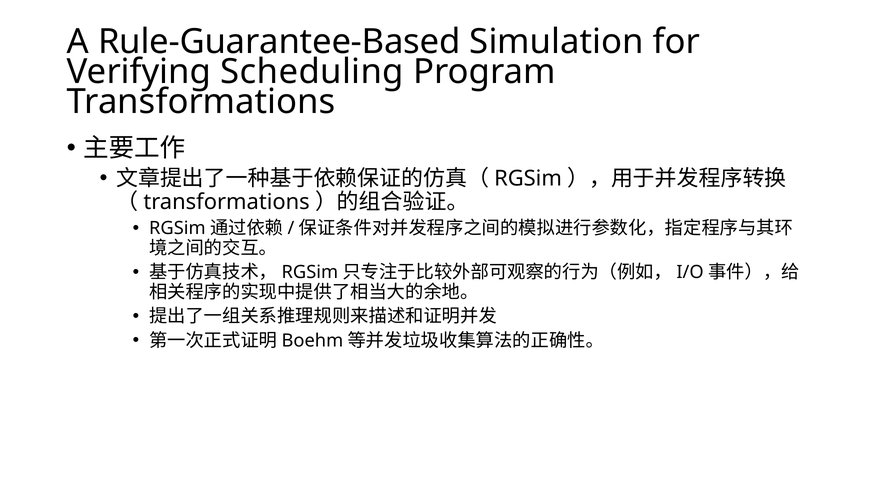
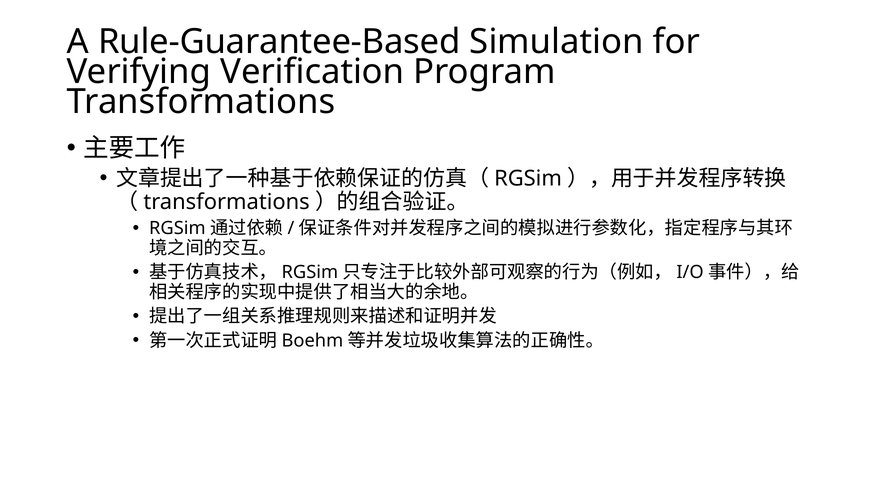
Scheduling: Scheduling -> Verification (312, 72)
